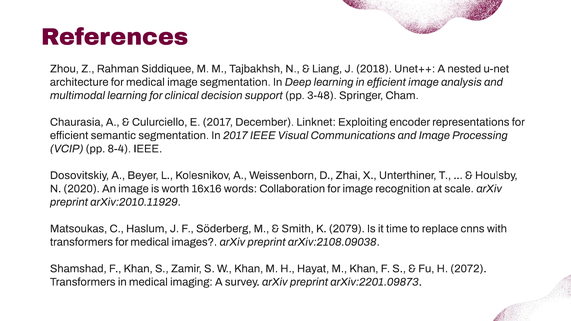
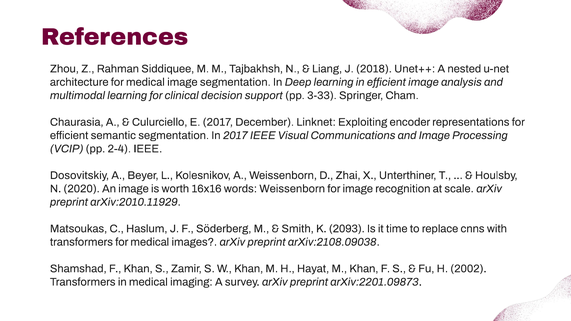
3-48: 3-48 -> 3-33 (322, 95)
8-4: 8-4 -> 2-4 (119, 149)
words Collaboration: Collaboration -> Weissenborn (292, 189)
2079: 2079 -> 2093 (347, 229)
2072: 2072 -> 2002 (468, 269)
